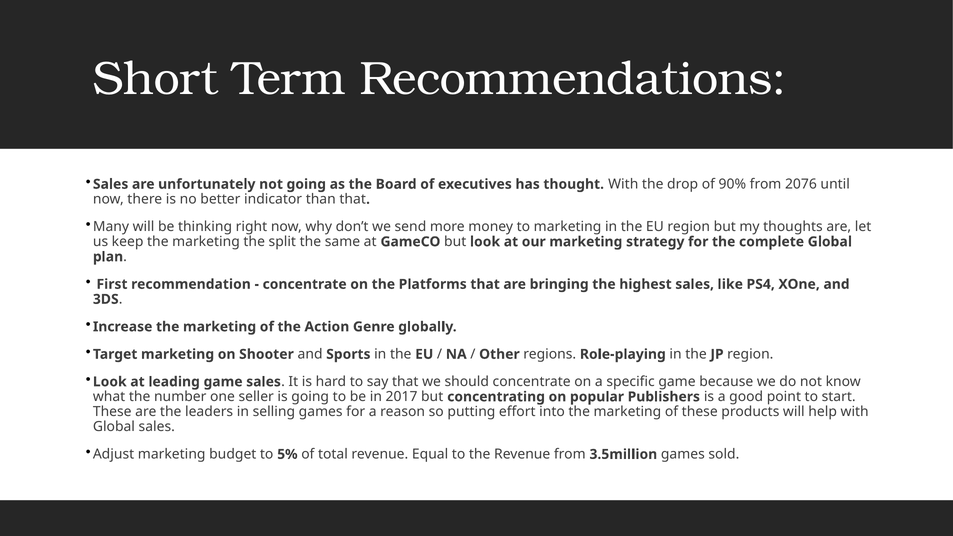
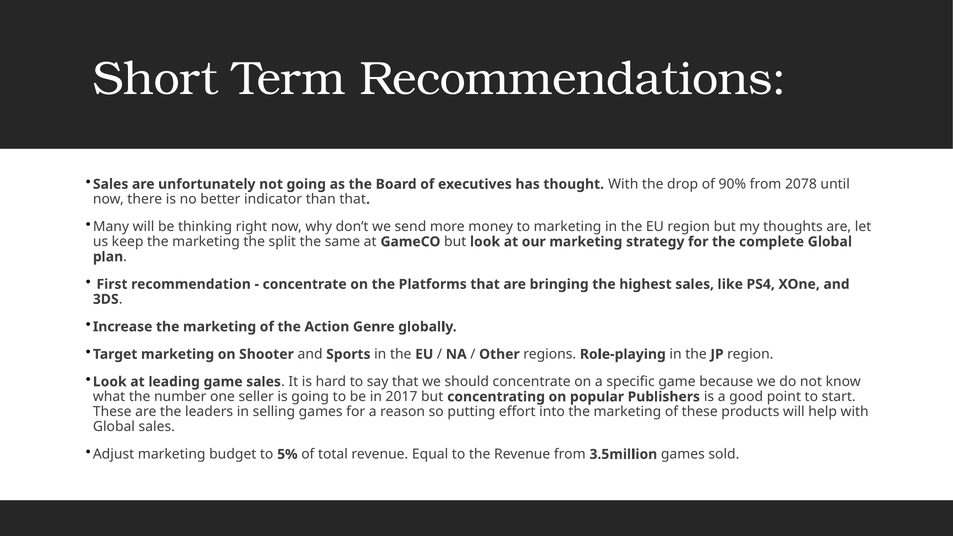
2076: 2076 -> 2078 (801, 184)
